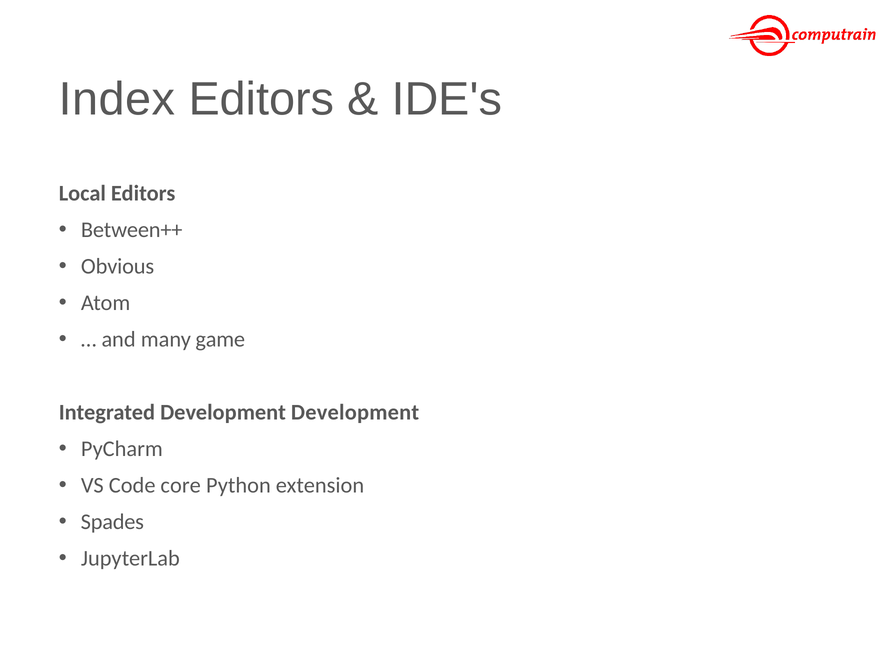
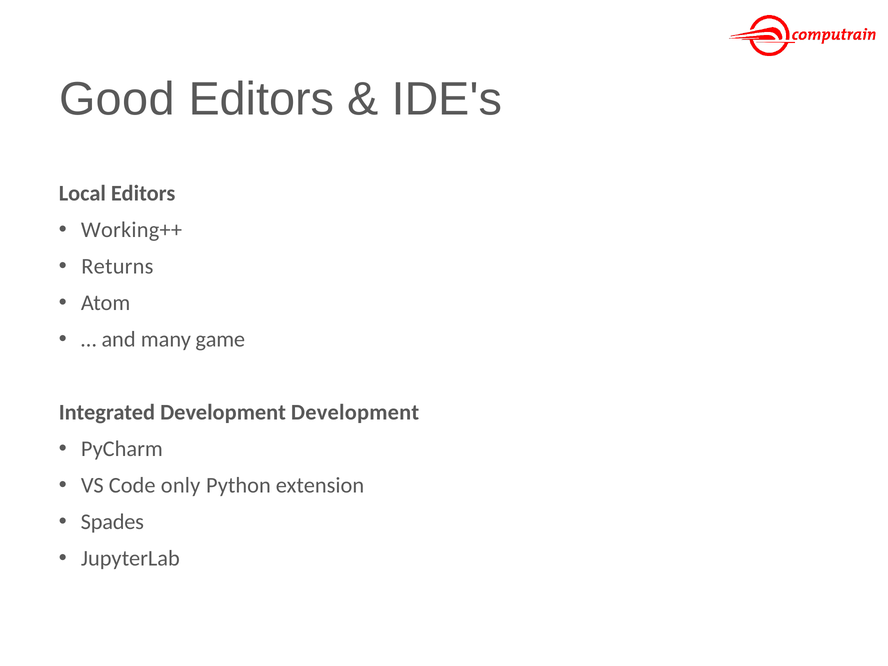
Index: Index -> Good (117, 99)
Between++: Between++ -> Working++ (132, 230)
Obvious: Obvious -> Returns (117, 266)
core: core -> only (181, 485)
